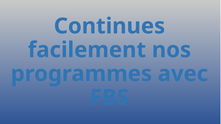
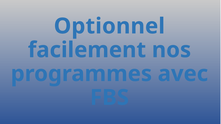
Continues: Continues -> Optionnel (109, 26)
